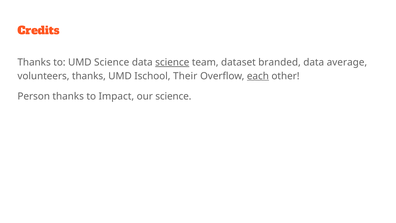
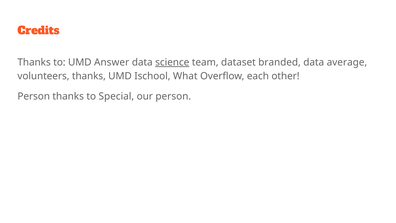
UMD Science: Science -> Answer (112, 62)
Their: Their -> What (185, 76)
each underline: present -> none (258, 76)
Impact: Impact -> Special (116, 96)
our science: science -> person (173, 96)
